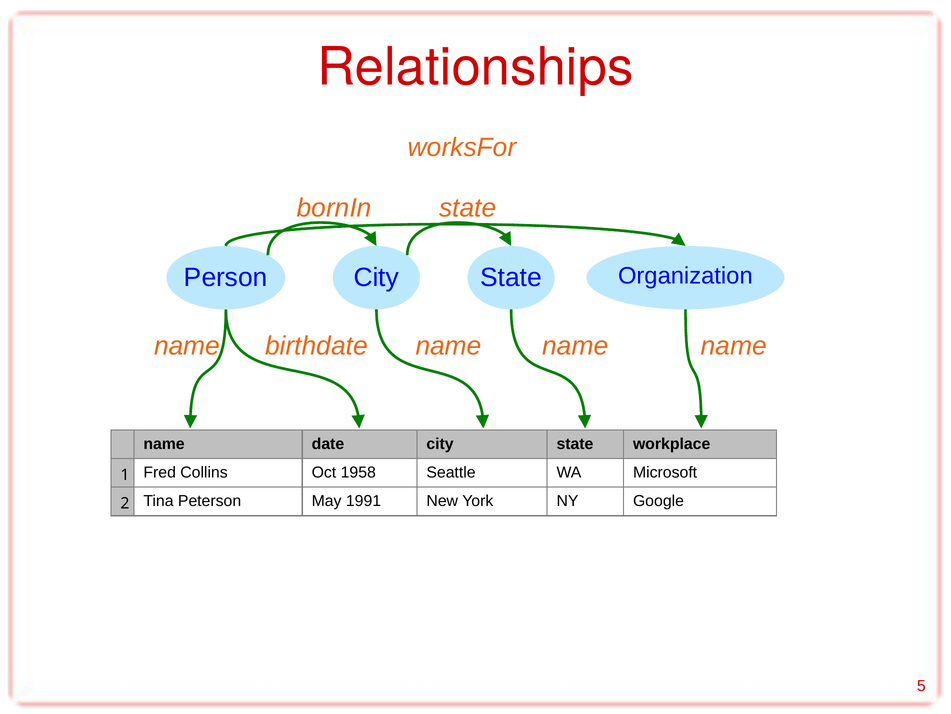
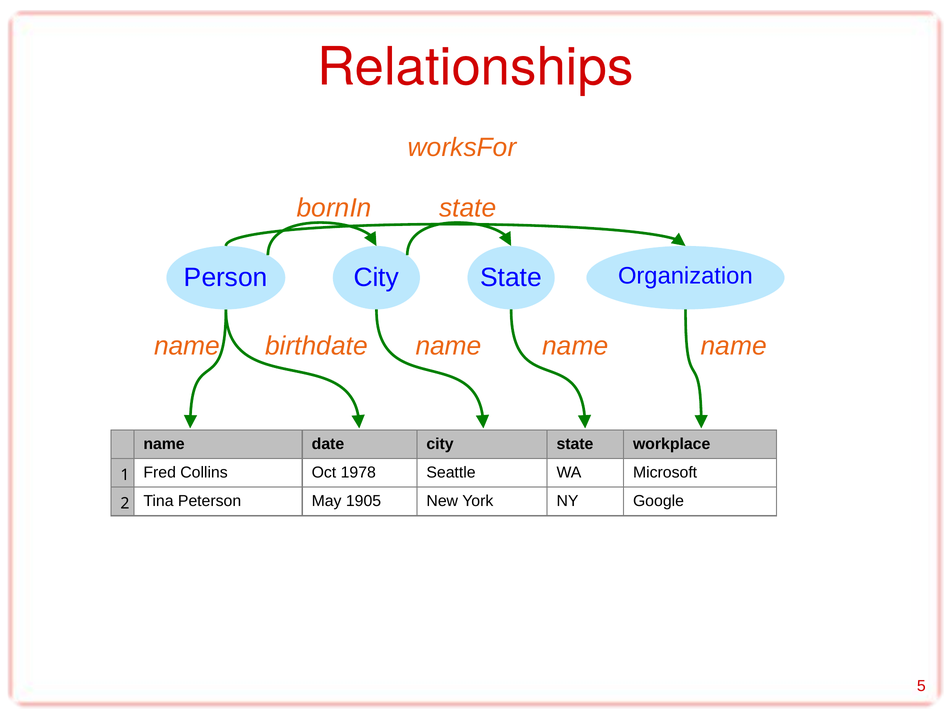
1958: 1958 -> 1978 (358, 472)
1991: 1991 -> 1905 (364, 501)
